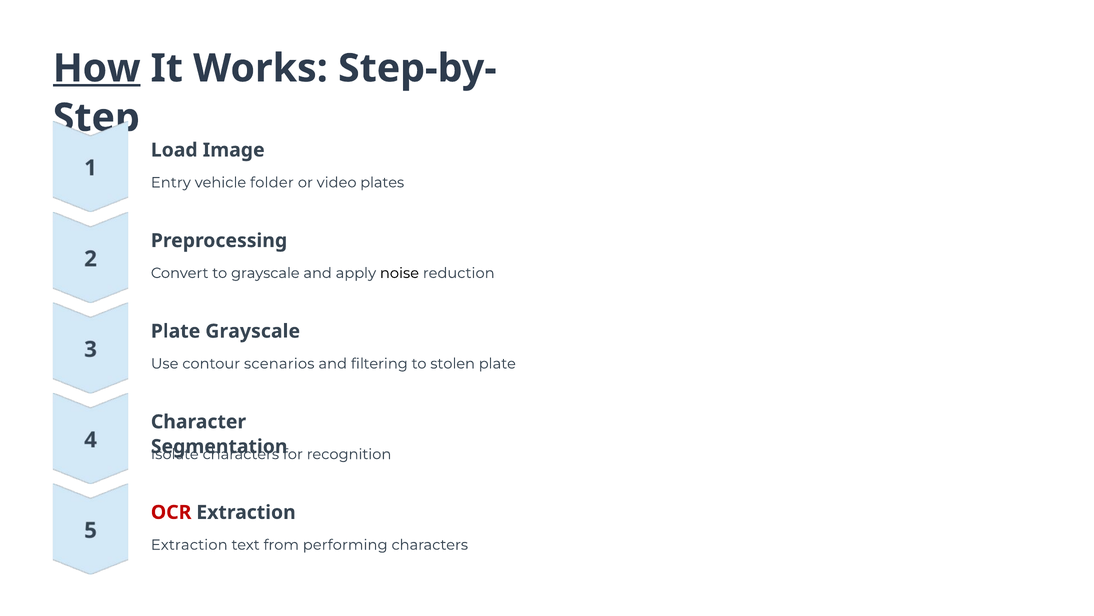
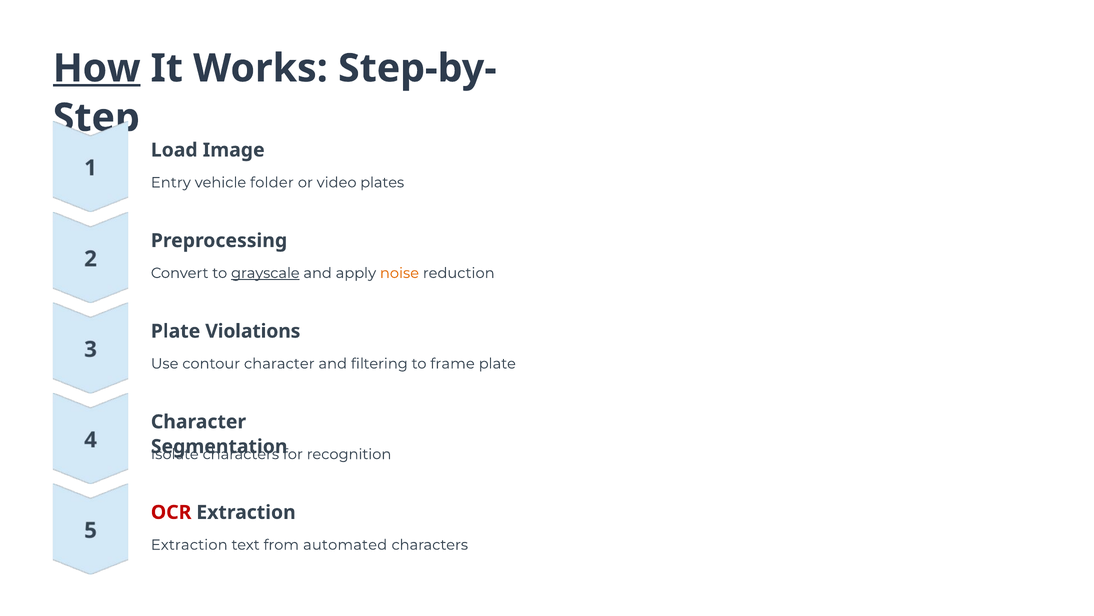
grayscale underline: none -> present (265, 273)
noise colour: black -> orange (399, 273)
Plate Grayscale: Grayscale -> Violations (253, 331)
contour scenarios: scenarios -> character (279, 363)
stolen: stolen -> frame (453, 363)
performing: performing -> automated (345, 544)
